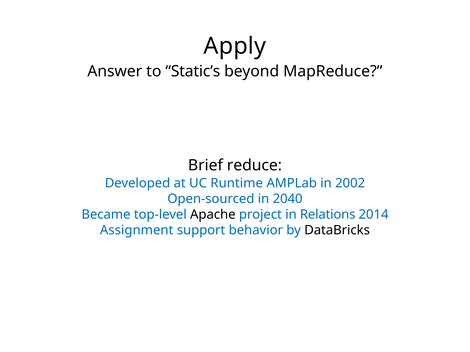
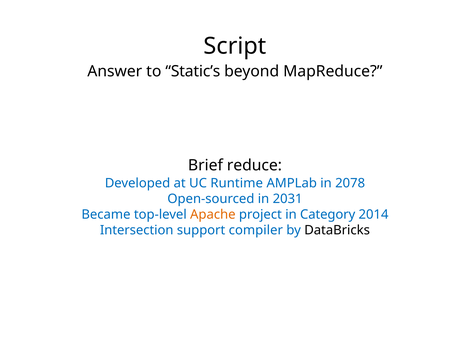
Apply: Apply -> Script (235, 46)
2002: 2002 -> 2078 (350, 183)
2040: 2040 -> 2031 (288, 199)
Apache colour: black -> orange (213, 215)
Relations: Relations -> Category (328, 215)
Assignment: Assignment -> Intersection (137, 230)
behavior: behavior -> compiler (256, 230)
